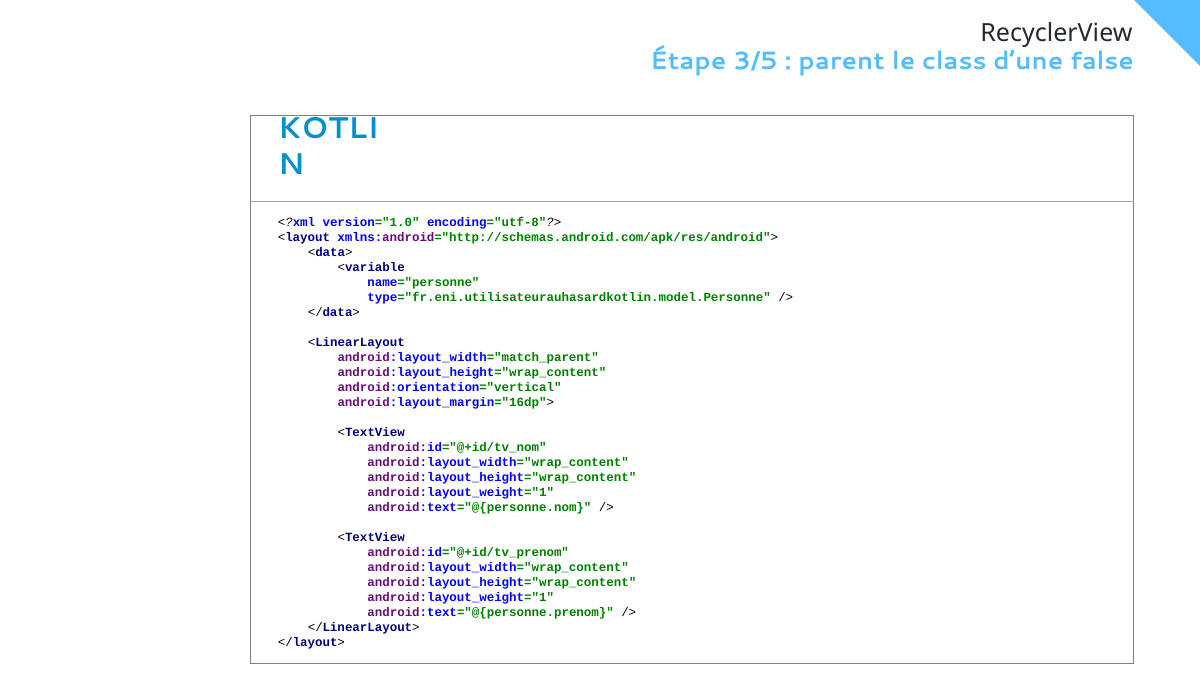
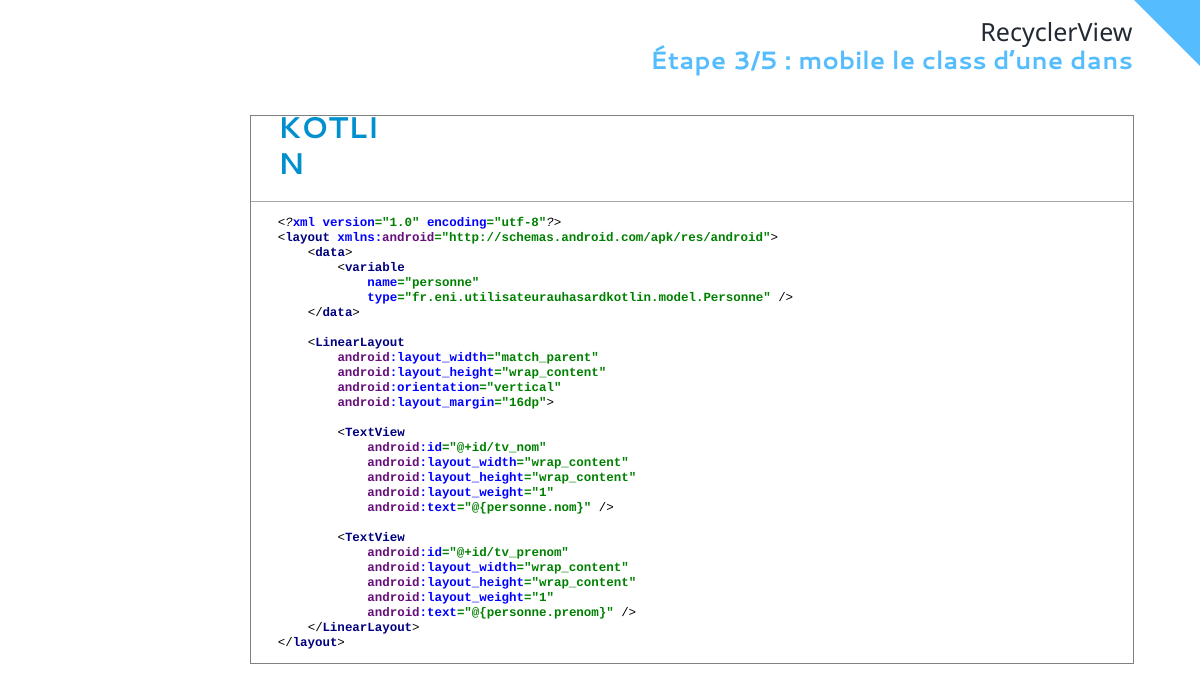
parent: parent -> mobile (842, 61)
false: false -> dans (1102, 61)
